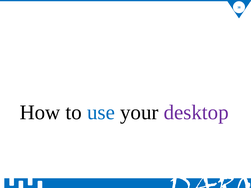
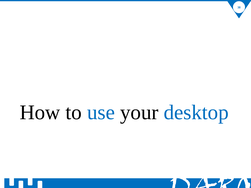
desktop colour: purple -> blue (196, 113)
